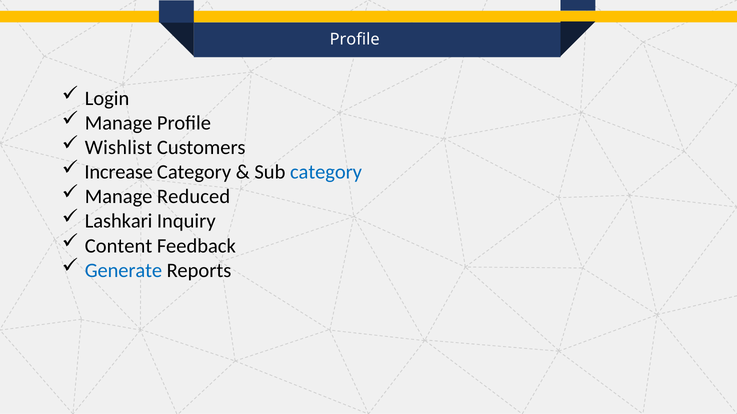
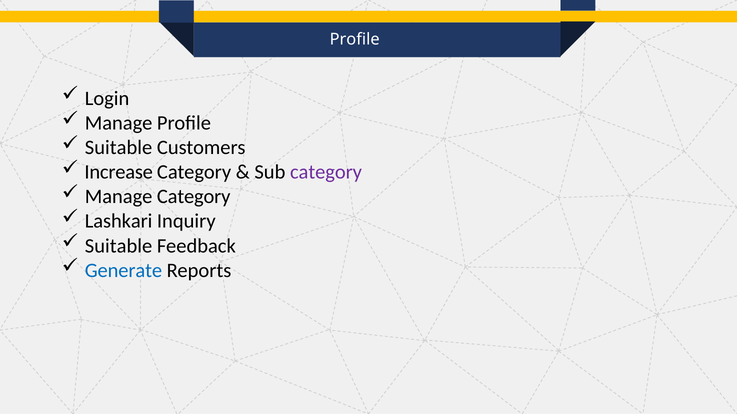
Wishlist: Wishlist -> Suitable (119, 148)
category colour: blue -> purple (326, 172)
Manage Reduced: Reduced -> Category (194, 197)
Content: Content -> Suitable (119, 246)
